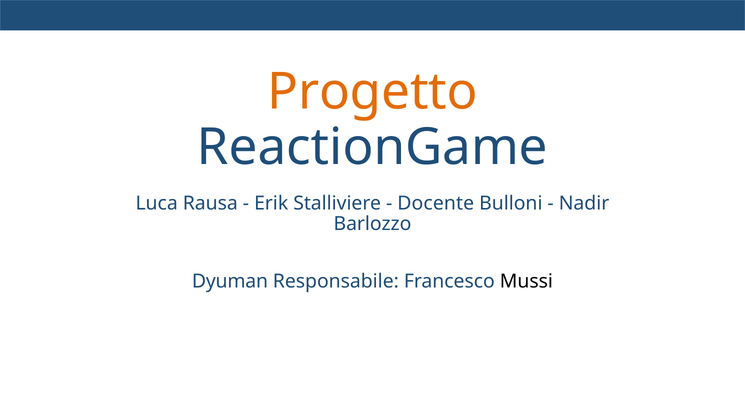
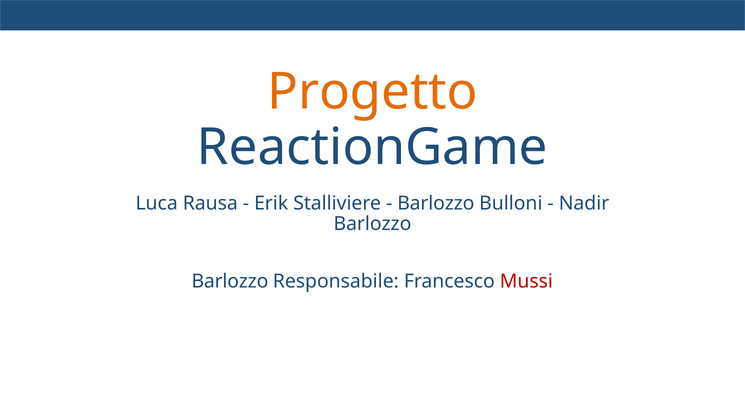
Docente: Docente -> Barlozzo (436, 203)
Dyuman: Dyuman -> Barlozzo (230, 281)
Mussi colour: black -> red (526, 281)
